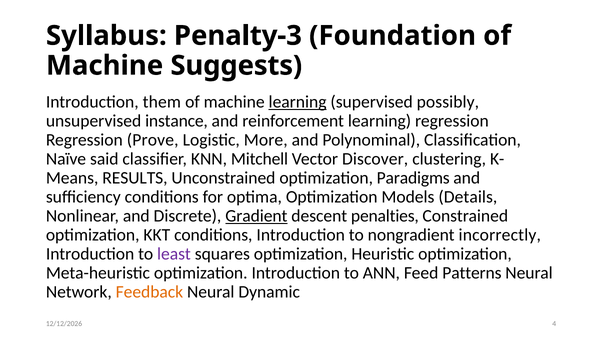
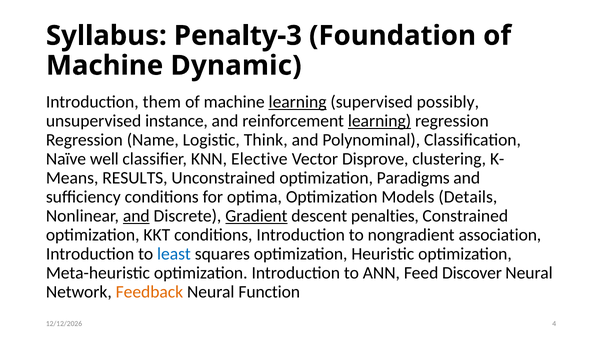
Suggests: Suggests -> Dynamic (236, 65)
learning underline: none -> present (380, 121)
Prove: Prove -> Name (153, 140)
More: More -> Think (266, 140)
said: said -> well (104, 159)
Mitchell: Mitchell -> Elective (259, 159)
Discover: Discover -> Disprove (375, 159)
and underline: none -> present (136, 216)
incorrectly: incorrectly -> association (500, 235)
least colour: purple -> blue (174, 254)
Patterns: Patterns -> Discover (472, 272)
Dynamic: Dynamic -> Function (269, 291)
